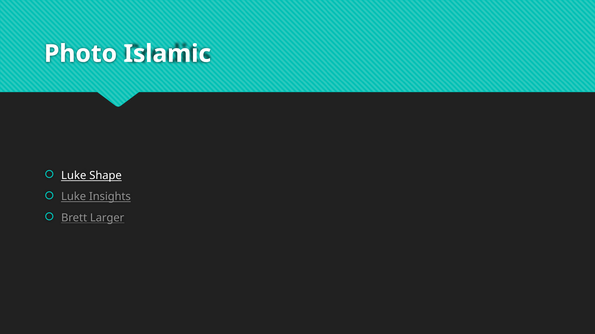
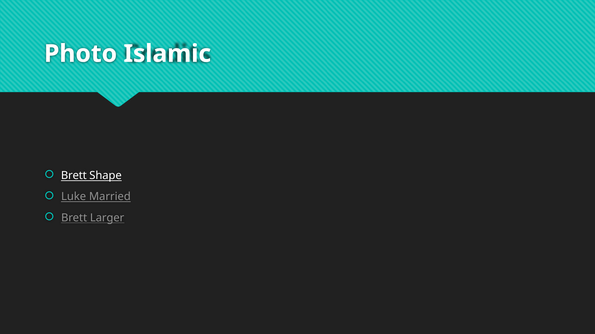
Luke: Luke -> Brett (74, 176)
Insights: Insights -> Married (110, 197)
